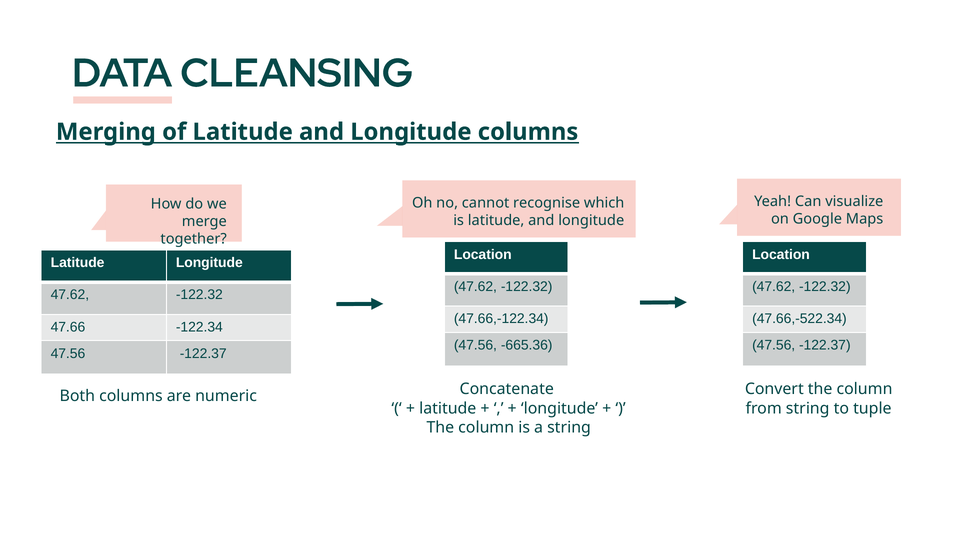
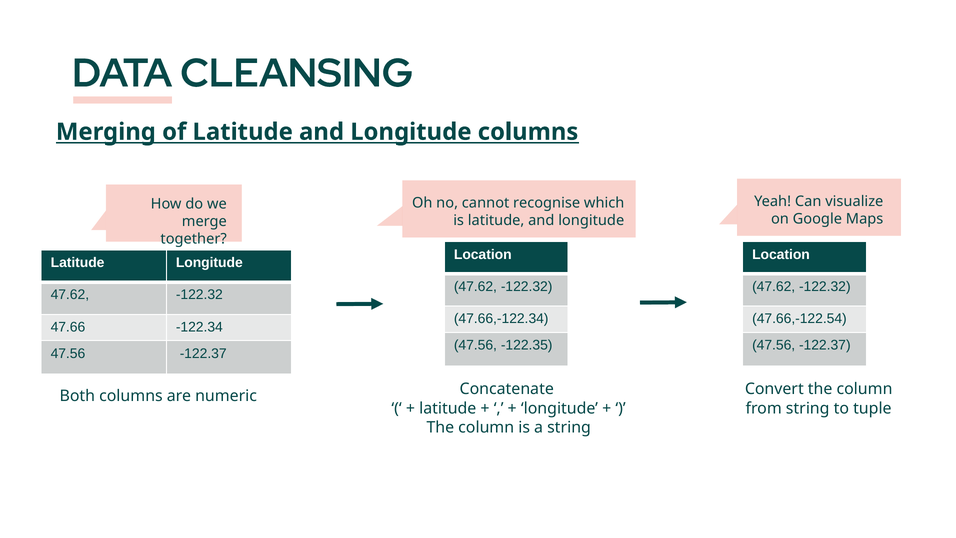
47.66,-522.34: 47.66,-522.34 -> 47.66,-122.54 (799, 319)
-665.36: -665.36 -> -122.35 (527, 345)
